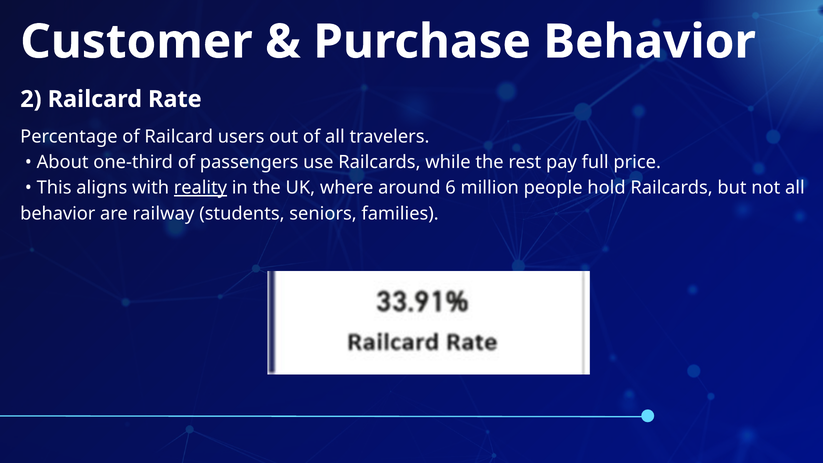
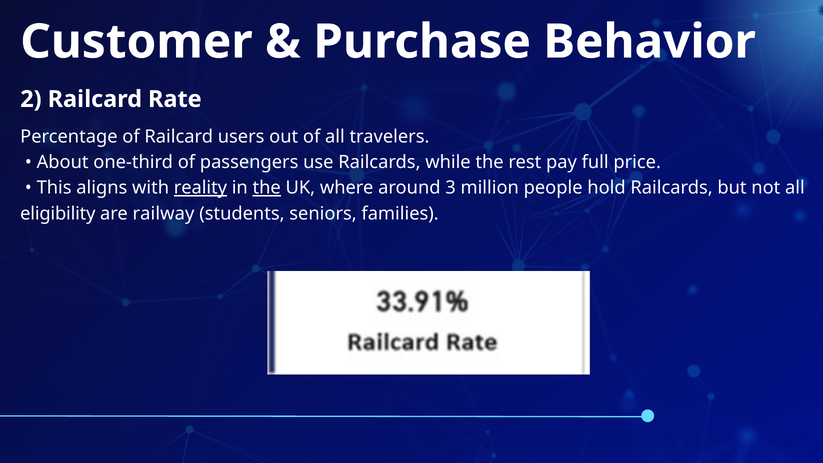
the underline: none -> present (267, 188)
6: 6 -> 3 (451, 188)
behavior: behavior -> eligibility (58, 214)
